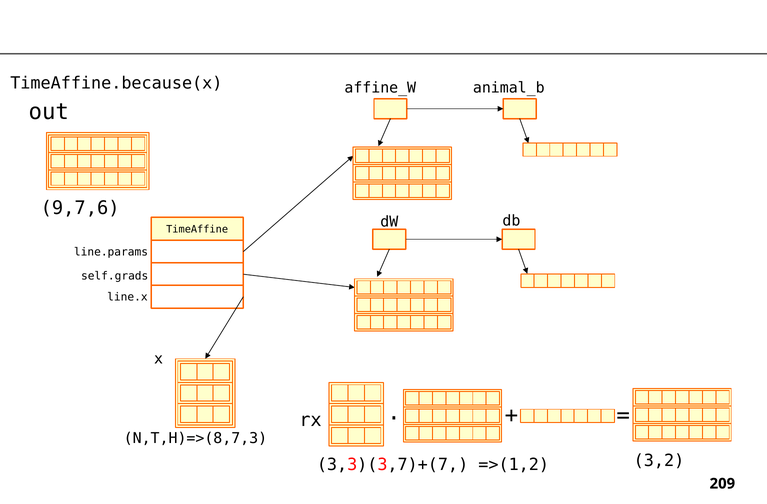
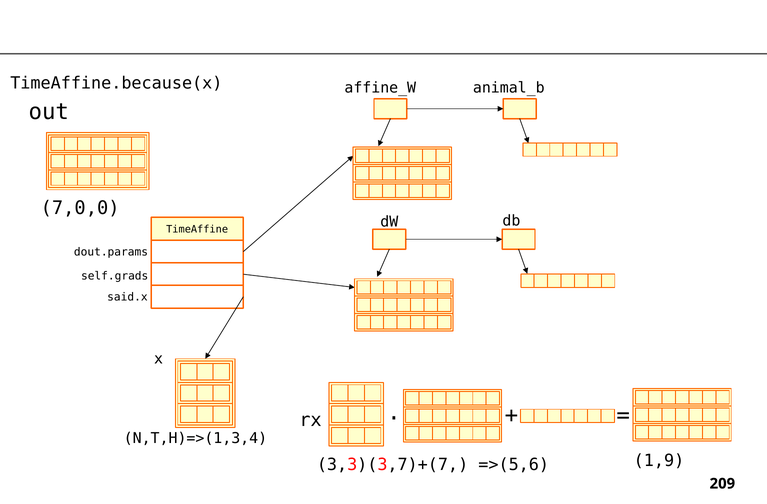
9,7,6: 9,7,6 -> 7,0,0 (80, 208)
line.params: line.params -> dout.params (111, 252)
line.x: line.x -> said.x (127, 297)
N,T,H)=>(8,7,3: N,T,H)=>(8,7,3 -> N,T,H)=>(1,3,4 (195, 438)
3,2: 3,2 -> 1,9 (659, 461)
=>(1,2: =>(1,2 -> =>(5,6 (514, 465)
